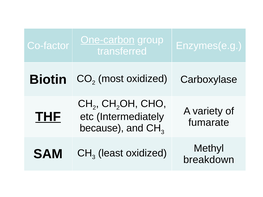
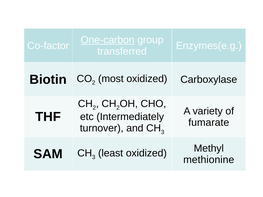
THF underline: present -> none (48, 117)
because: because -> turnover (102, 128)
breakdown: breakdown -> methionine (209, 160)
